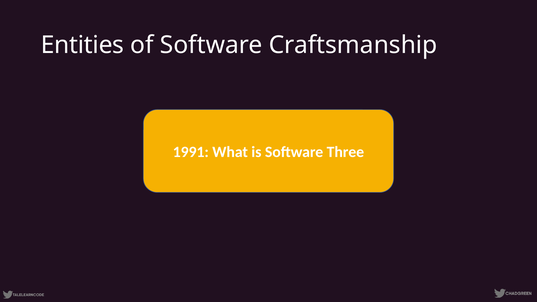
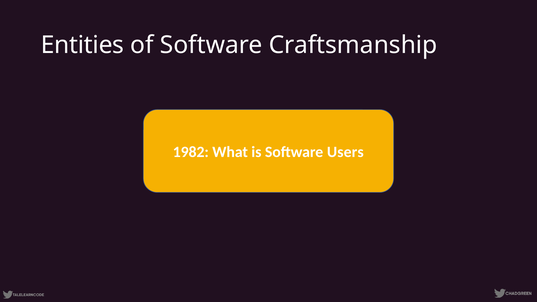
1991: 1991 -> 1982 (191, 152)
Three: Three -> Users (345, 152)
